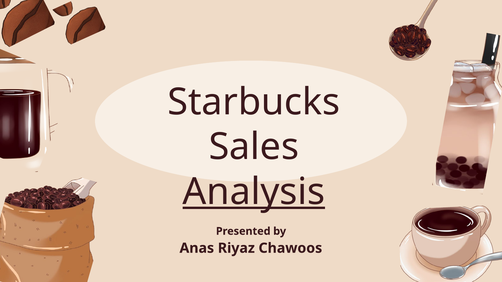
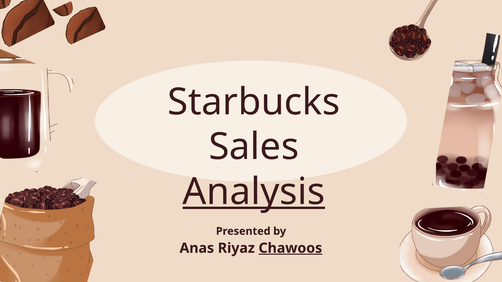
Chawoos underline: none -> present (290, 248)
